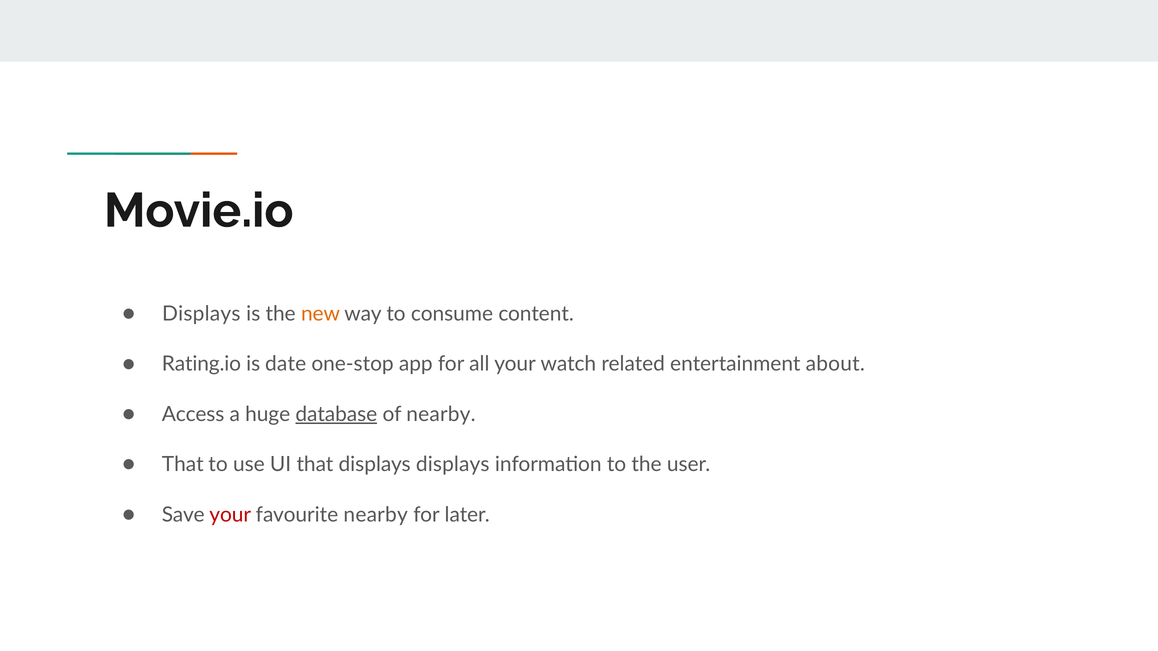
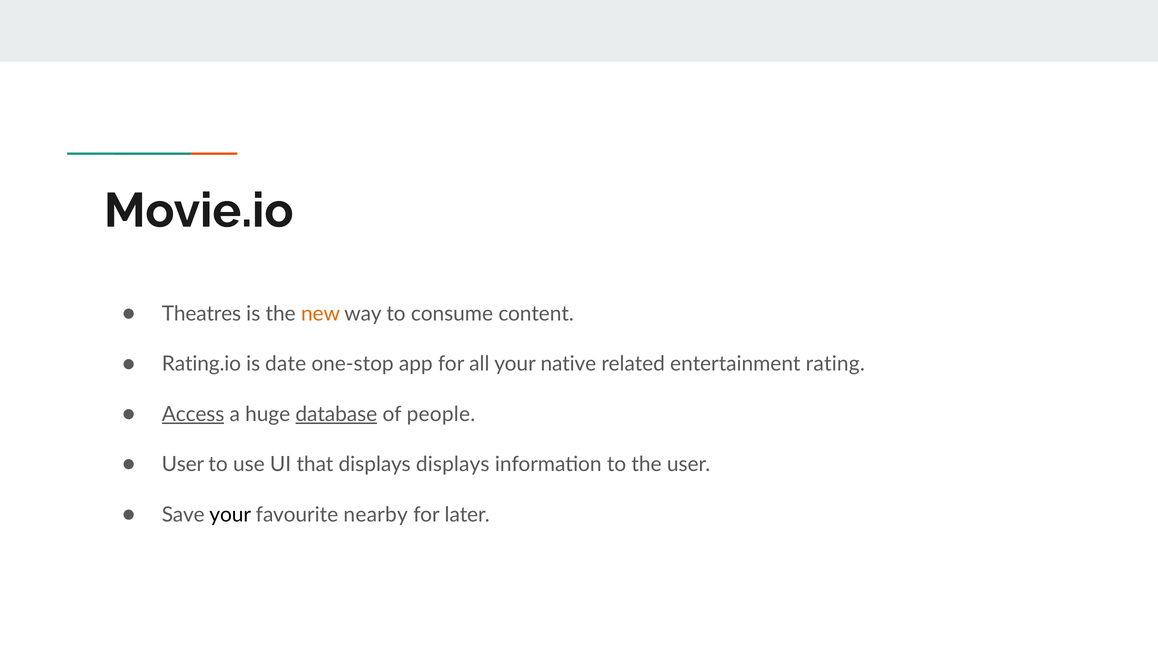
Displays: Displays -> Theatres (201, 314)
watch: watch -> native (568, 364)
about: about -> rating (835, 364)
Access underline: none -> present (193, 414)
of nearby: nearby -> people (441, 414)
That: That -> User (183, 465)
your colour: red -> black (230, 515)
